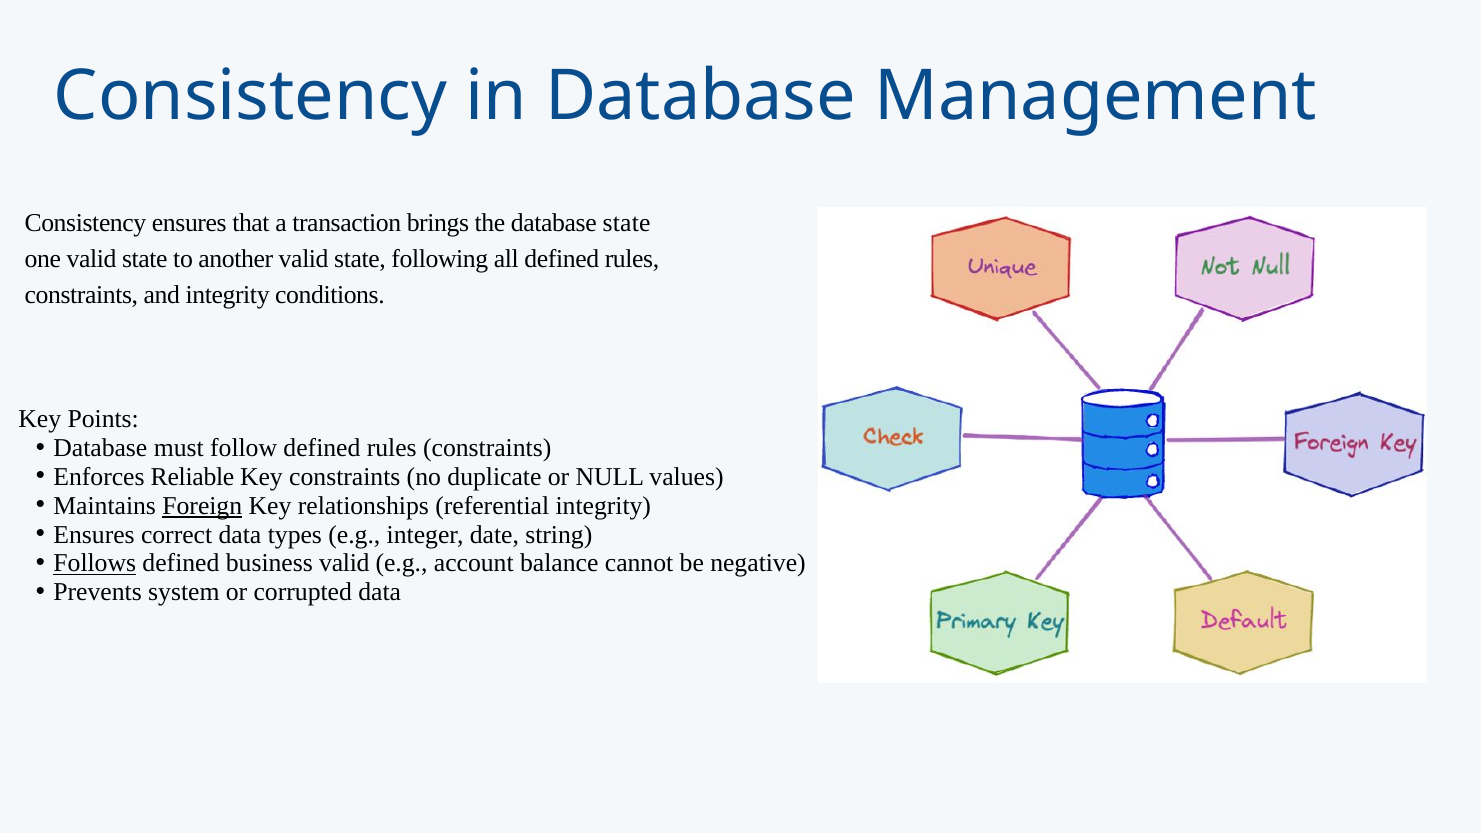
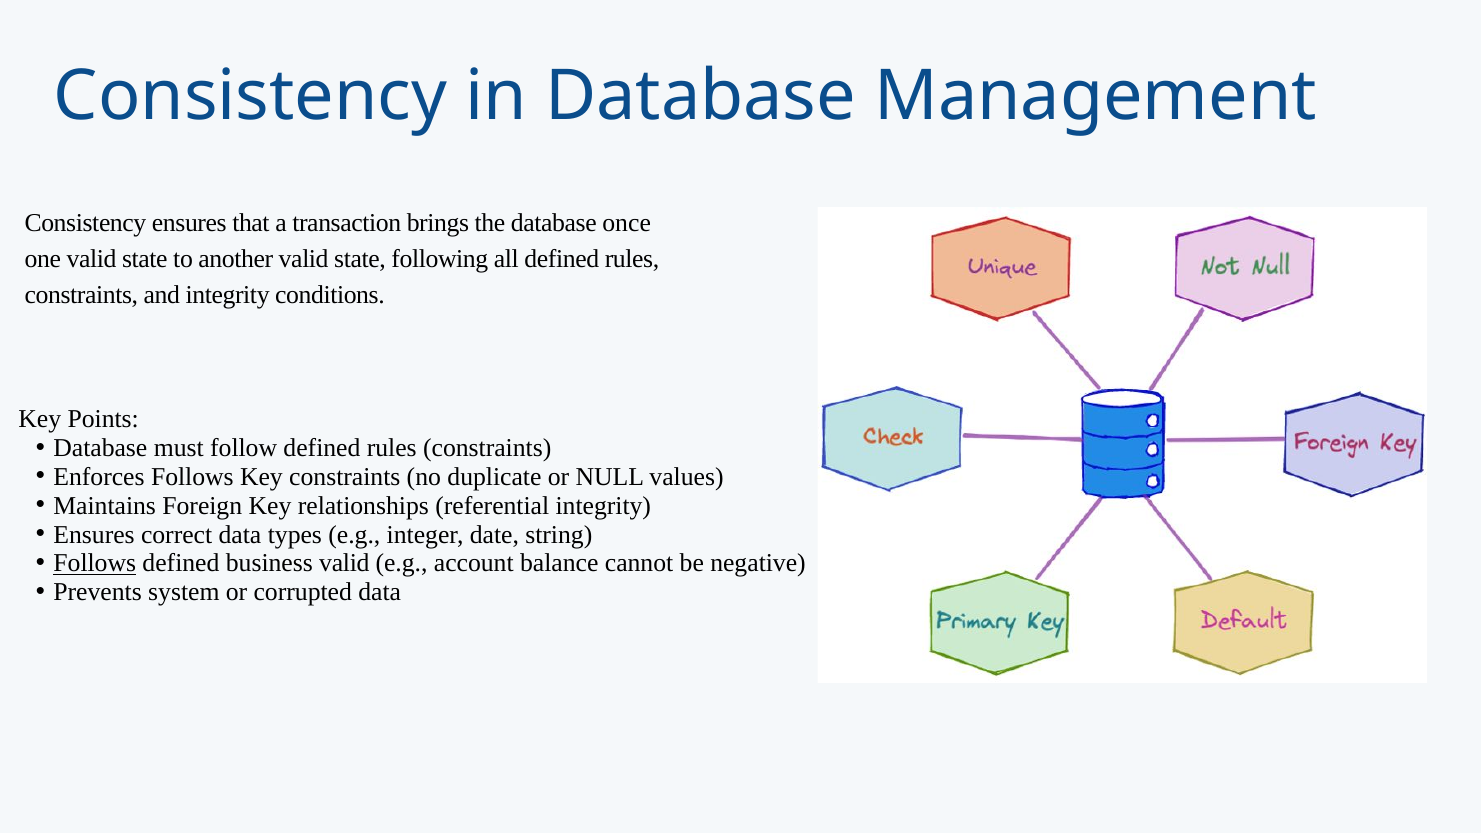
database state: state -> once (627, 223)
Enforces Reliable: Reliable -> Follows (192, 477)
Foreign underline: present -> none (202, 506)
